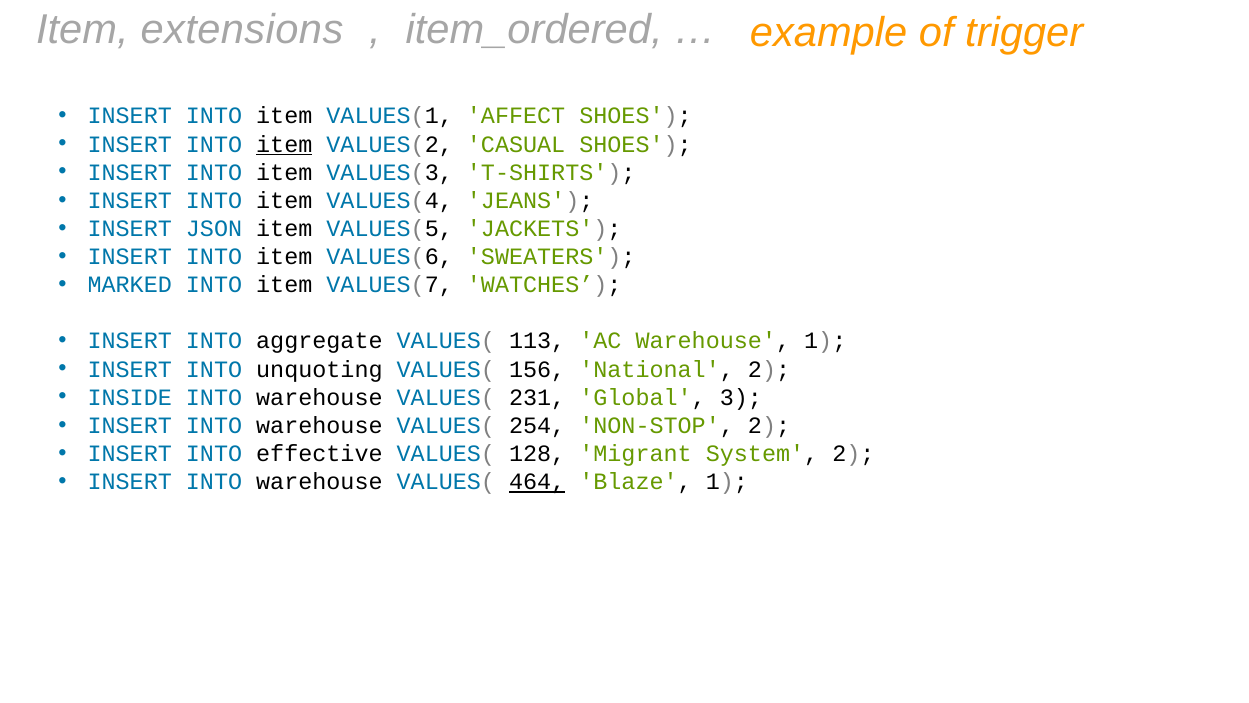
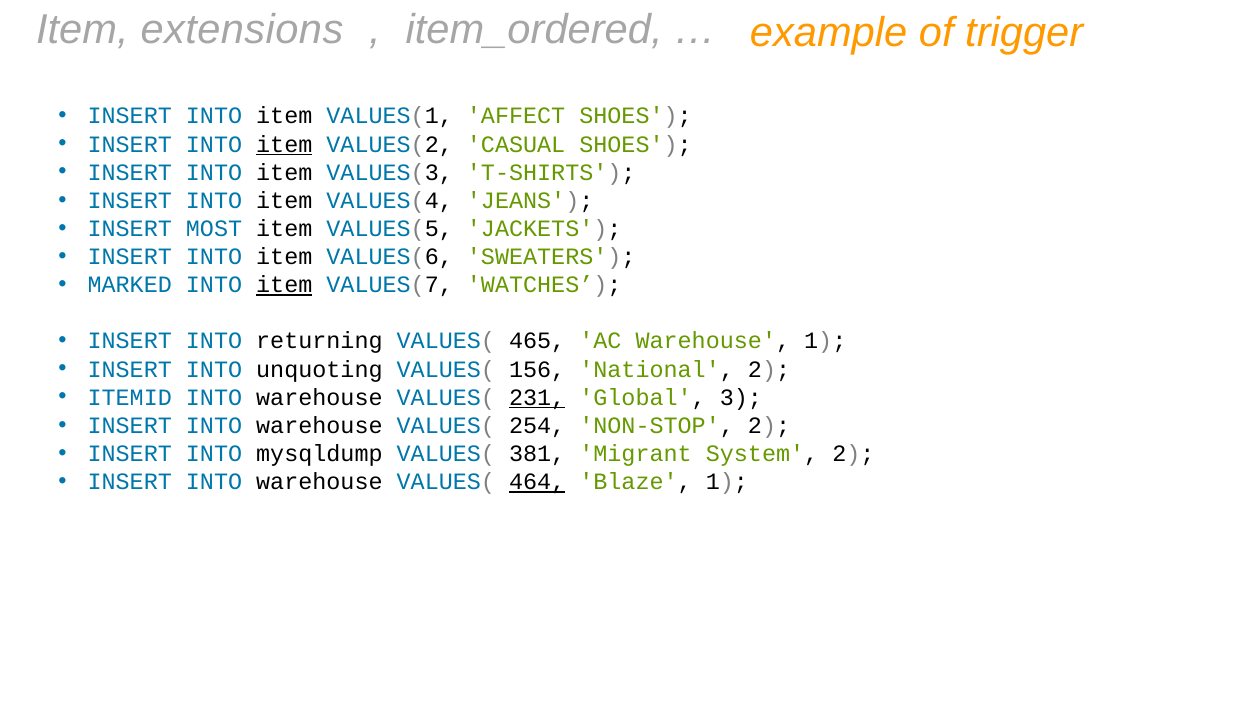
JSON: JSON -> MOST (214, 229)
item underline: none -> present (284, 285)
aggregate: aggregate -> returning (319, 341)
113: 113 -> 465 (537, 341)
INSIDE: INSIDE -> ITEMID (130, 397)
231 underline: none -> present (537, 397)
effective: effective -> mysqldump (319, 453)
128: 128 -> 381 (537, 453)
